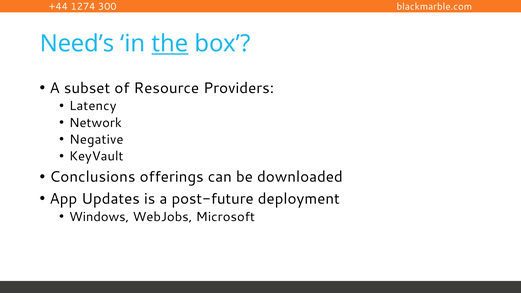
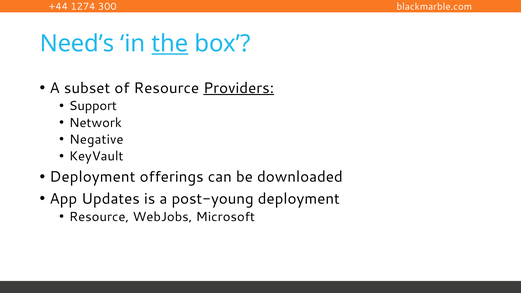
Providers underline: none -> present (239, 88)
Latency: Latency -> Support (93, 106)
Conclusions: Conclusions -> Deployment (92, 177)
post-future: post-future -> post-young (213, 199)
Windows: Windows -> Resource (99, 217)
